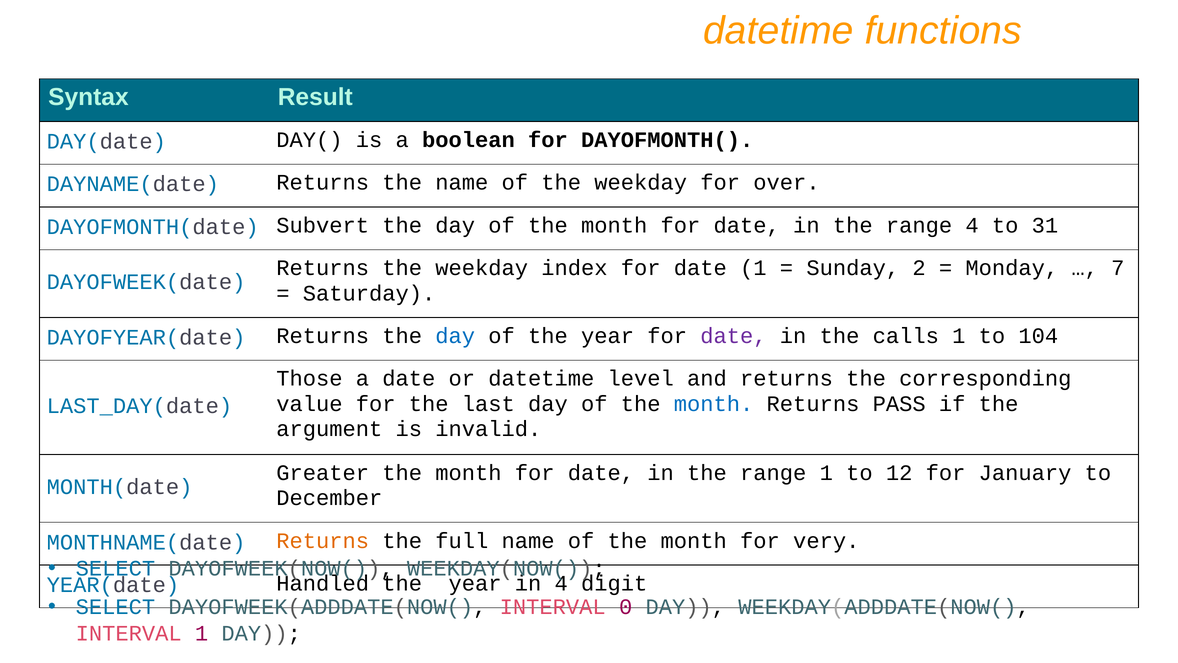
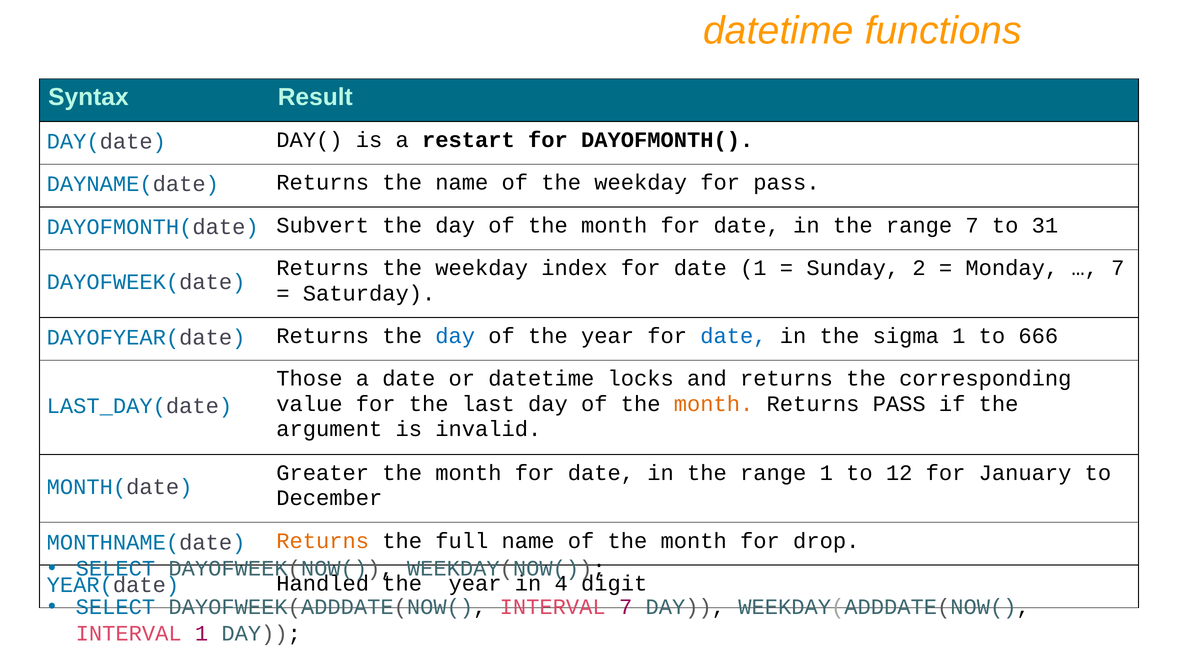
boolean: boolean -> restart (468, 140)
for over: over -> pass (786, 183)
range 4: 4 -> 7 (972, 225)
date colour: purple -> blue (733, 336)
calls: calls -> sigma (906, 336)
104: 104 -> 666 (1038, 336)
level: level -> locks (641, 378)
month colour: blue -> orange (714, 404)
very: very -> drop (826, 540)
INTERVAL 0: 0 -> 7 (626, 607)
